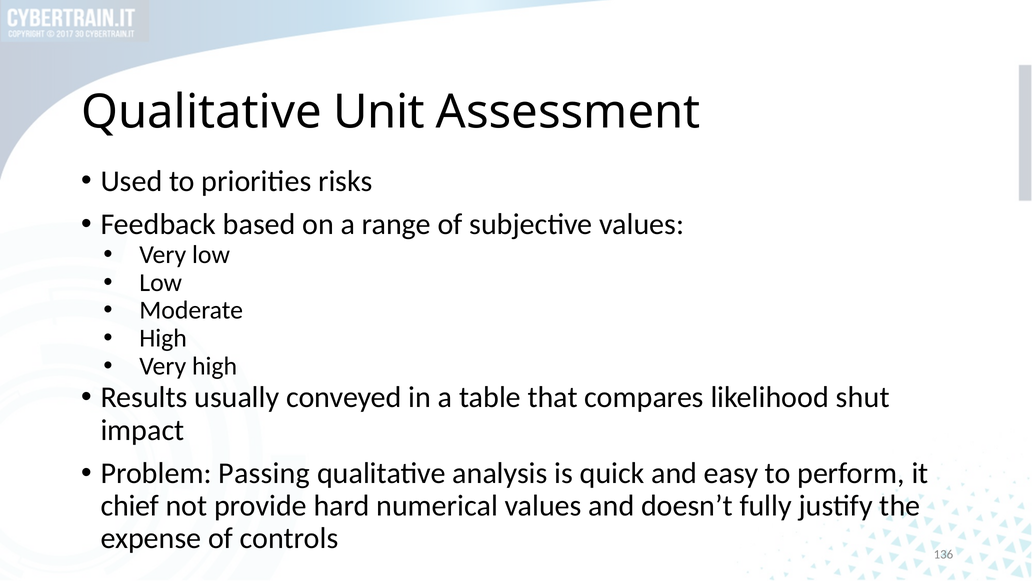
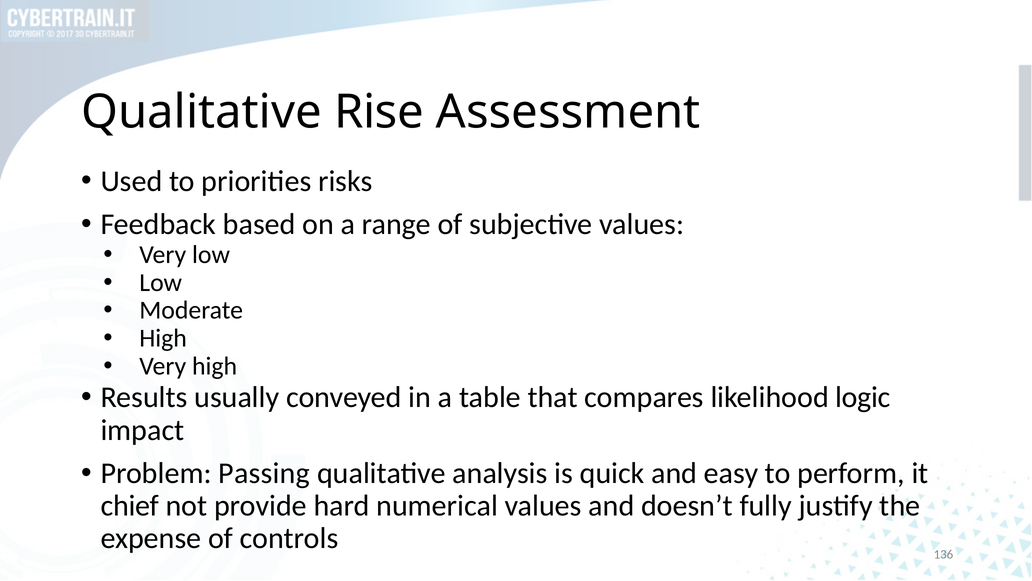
Unit: Unit -> Rise (379, 112)
shut: shut -> logic (863, 397)
